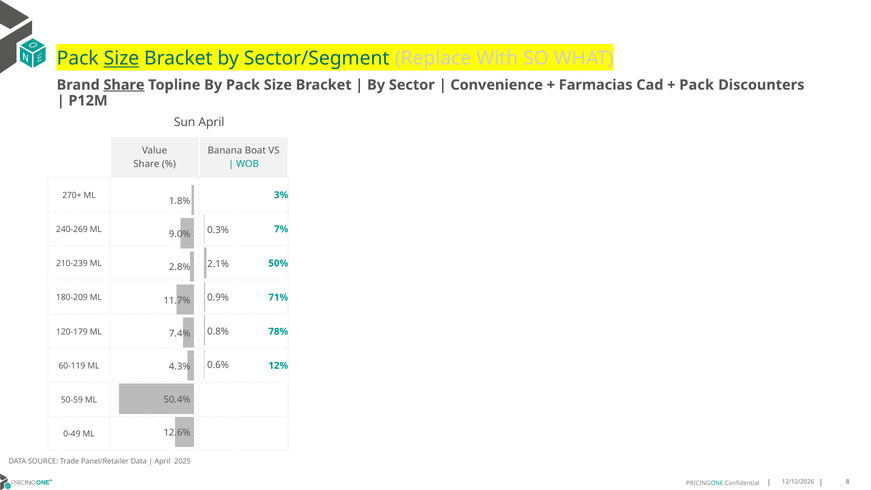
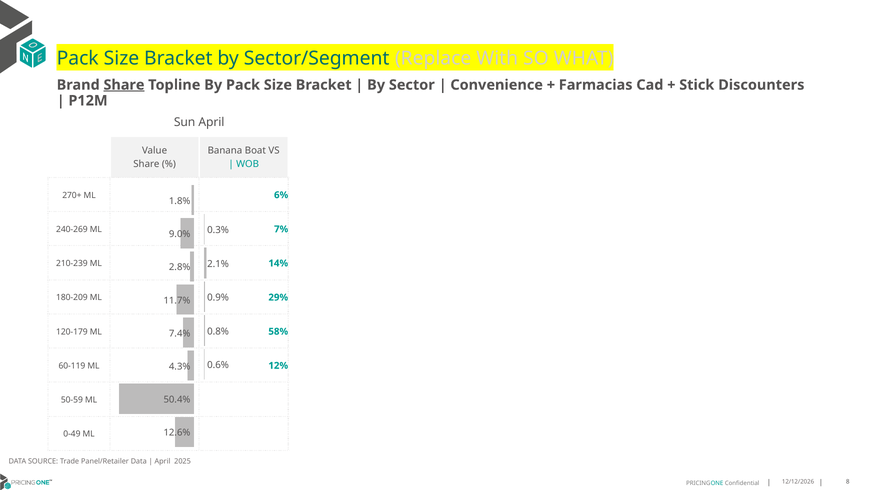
Size underline: present -> none (121, 59)
Pack: Pack -> Stick (697, 85)
3%: 3% -> 6% (281, 195)
50%: 50% -> 14% (278, 263)
71%: 71% -> 29% (278, 297)
78%: 78% -> 58% (278, 331)
